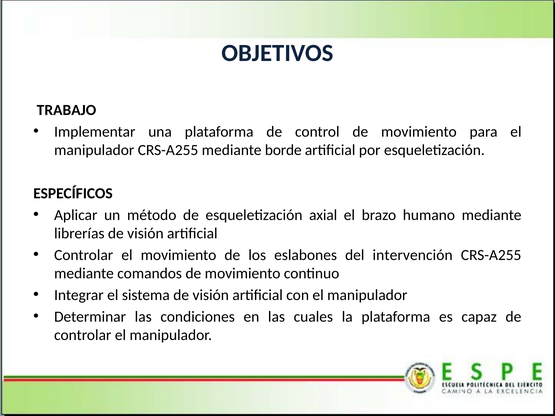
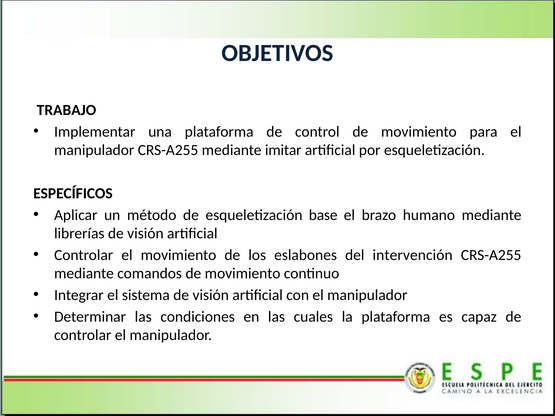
borde: borde -> imitar (283, 150)
axial: axial -> base (323, 215)
